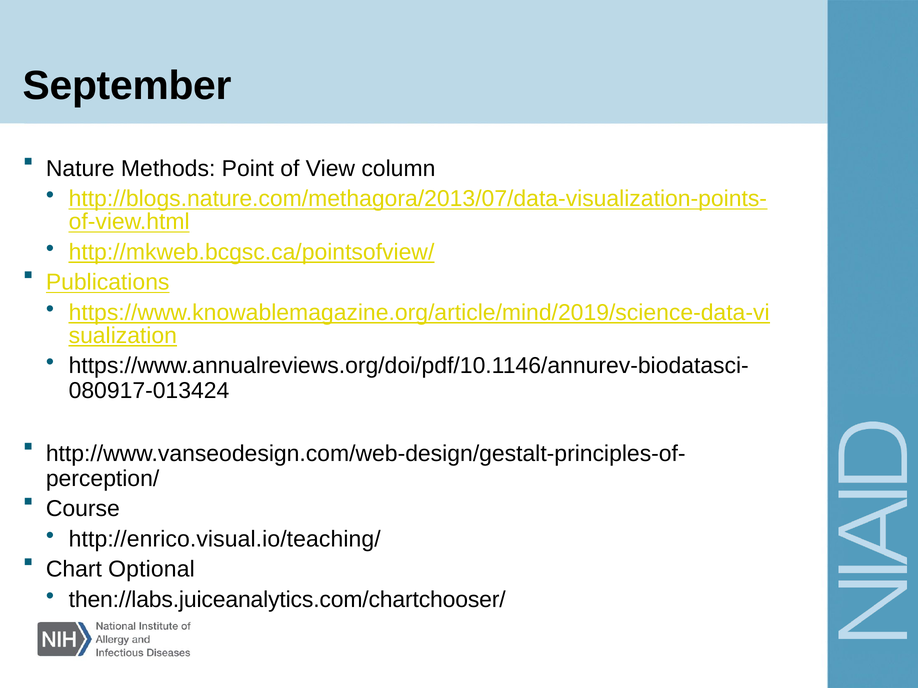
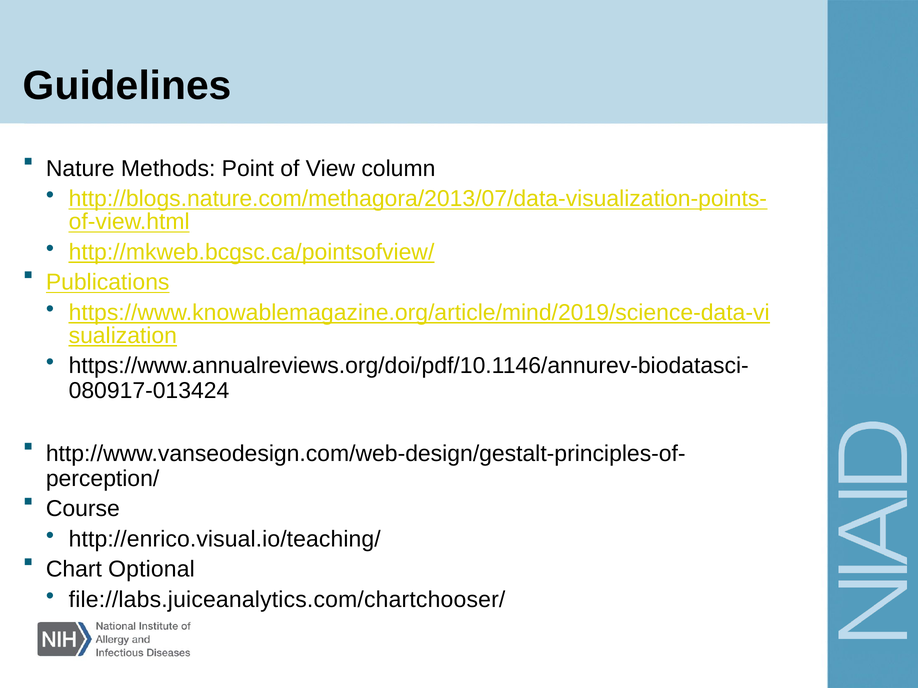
September: September -> Guidelines (127, 86)
then://labs.juiceanalytics.com/chartchooser/: then://labs.juiceanalytics.com/chartchooser/ -> file://labs.juiceanalytics.com/chartchooser/ (287, 600)
